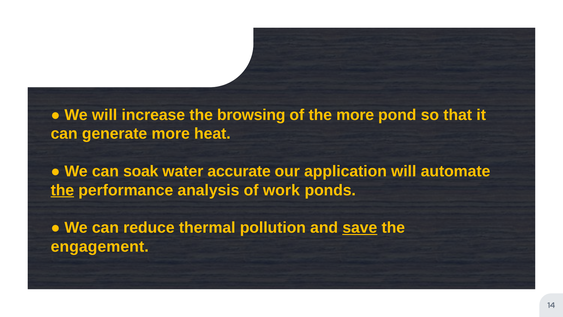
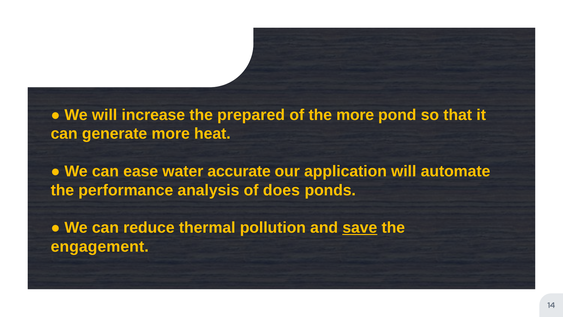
browsing: browsing -> prepared (251, 115)
soak: soak -> ease (141, 171)
the underline: present -> none (62, 190)
work: work -> does (281, 190)
